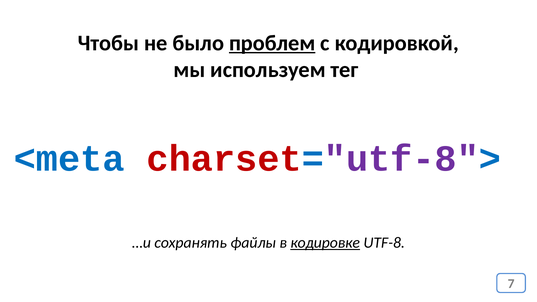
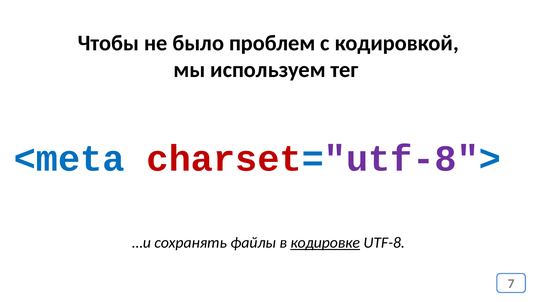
проблем underline: present -> none (272, 43)
